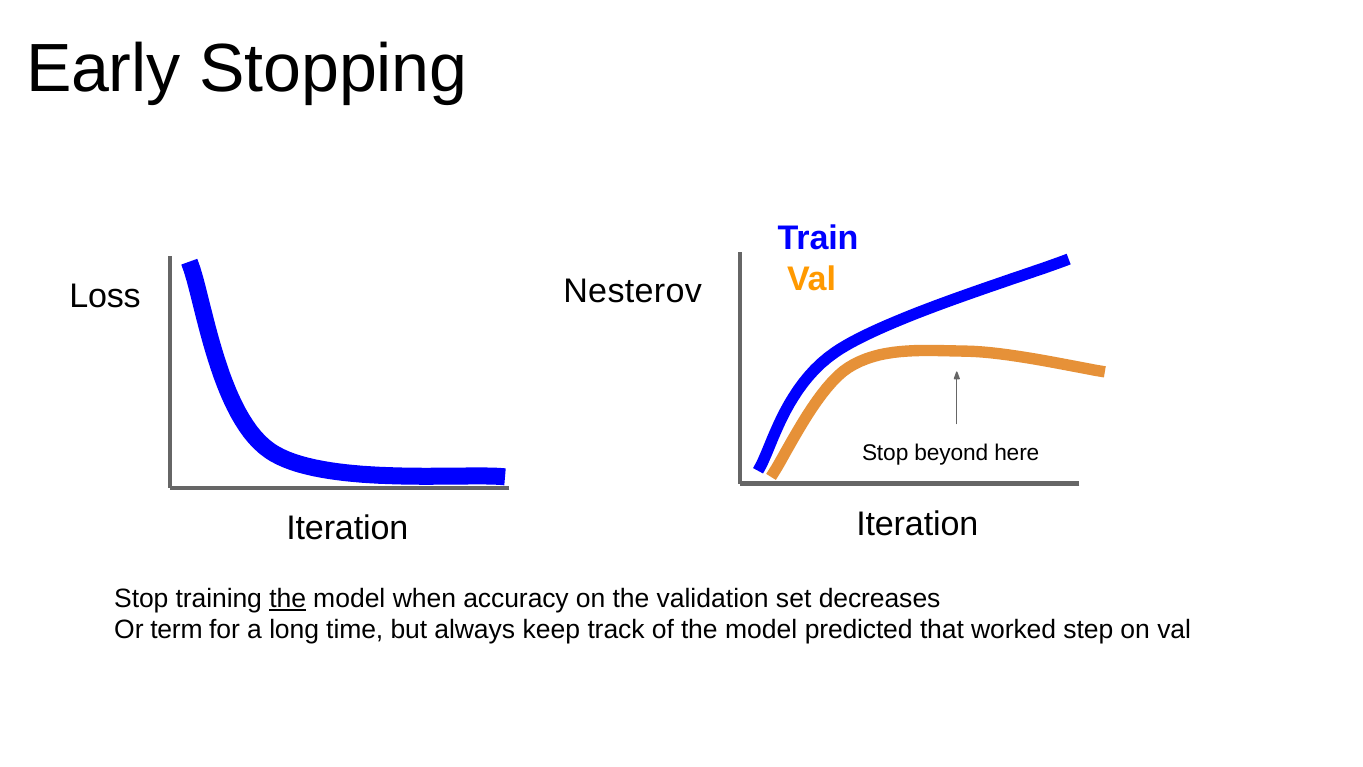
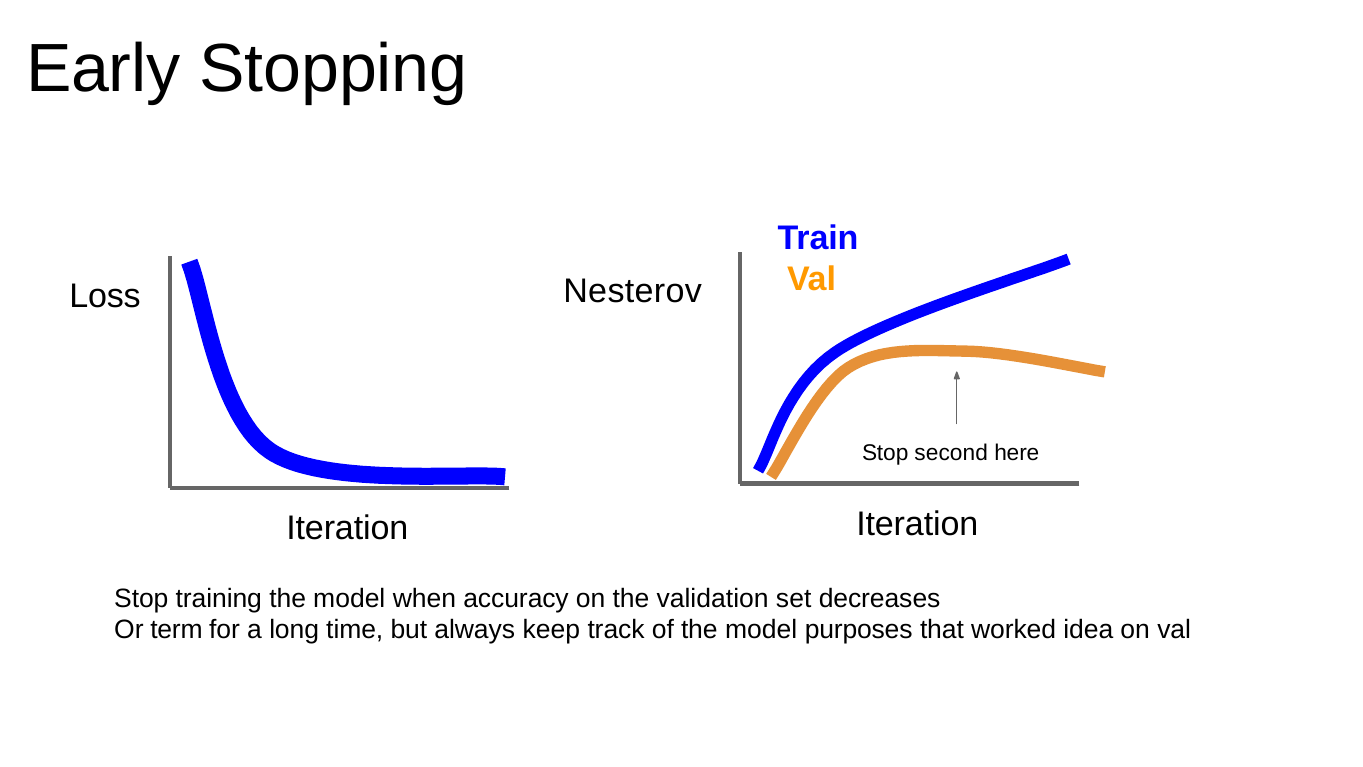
beyond: beyond -> second (951, 453)
the underline: present -> none (288, 598)
predicted: predicted -> purposes (859, 630)
step: step -> idea (1088, 630)
